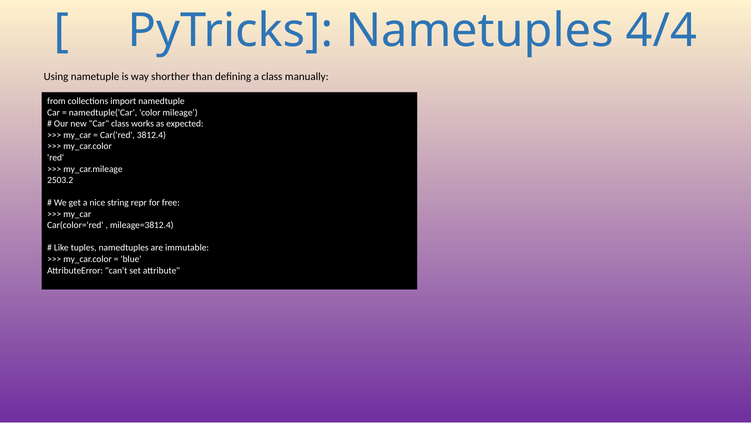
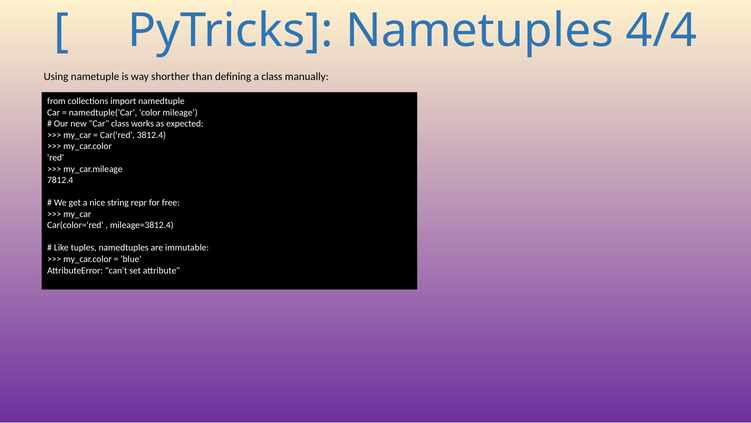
2503.2: 2503.2 -> 7812.4 (60, 180)
